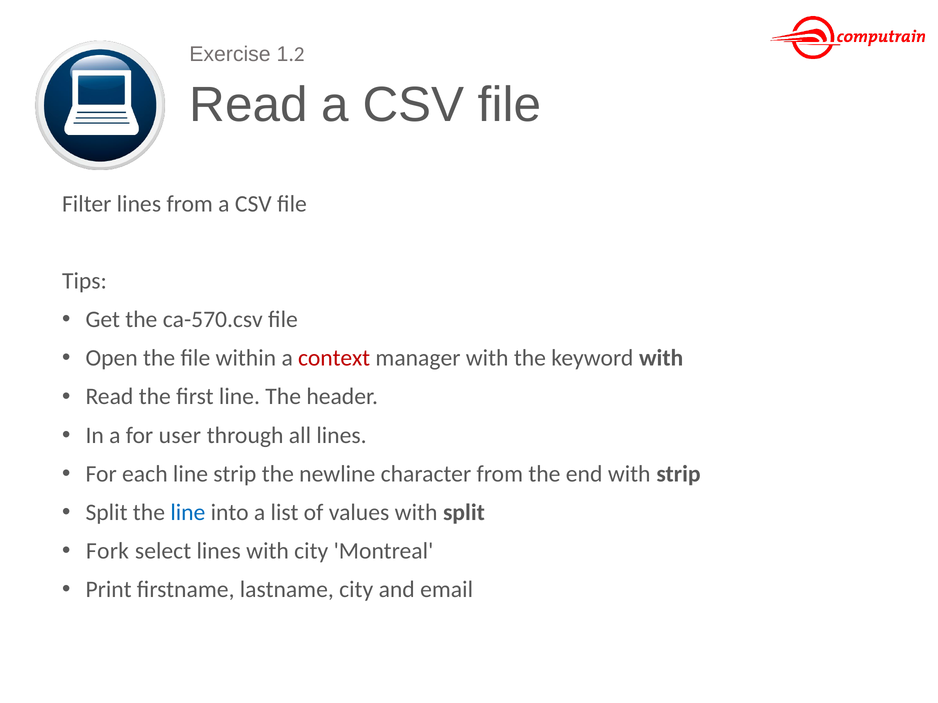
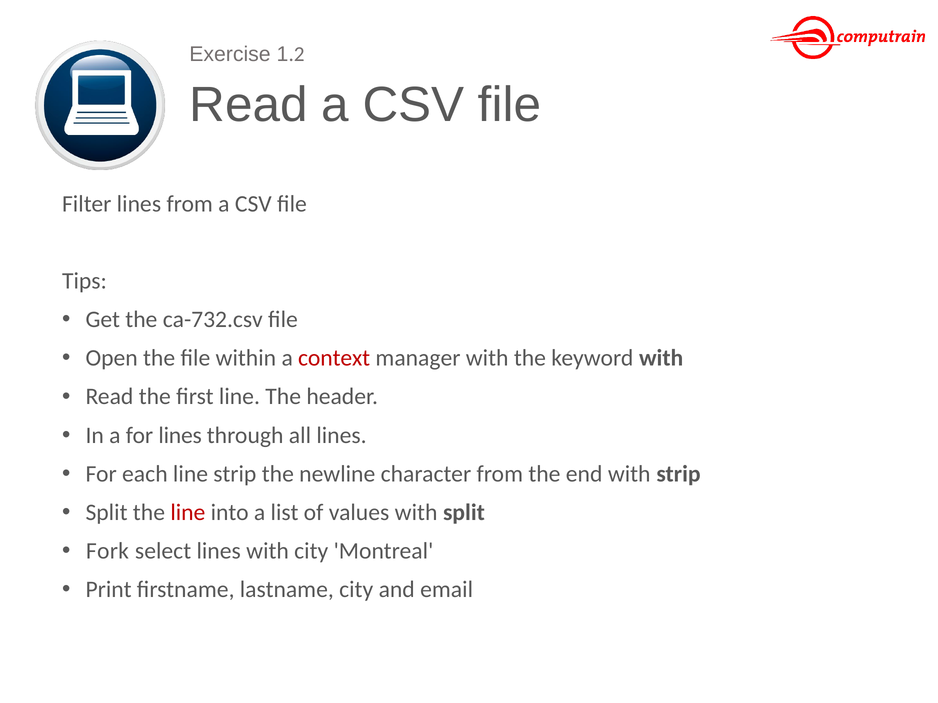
ca-570.csv: ca-570.csv -> ca-732.csv (213, 320)
for user: user -> lines (180, 435)
line colour: blue -> red (188, 513)
